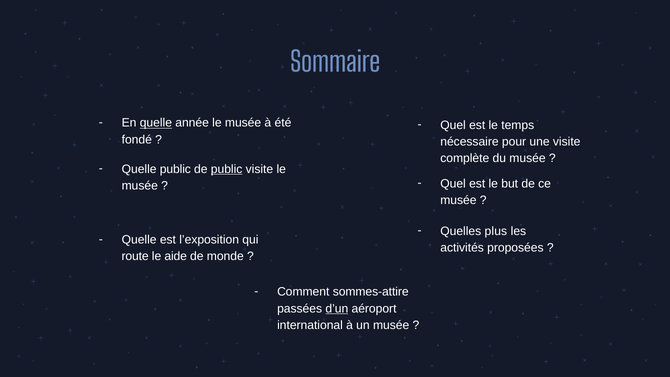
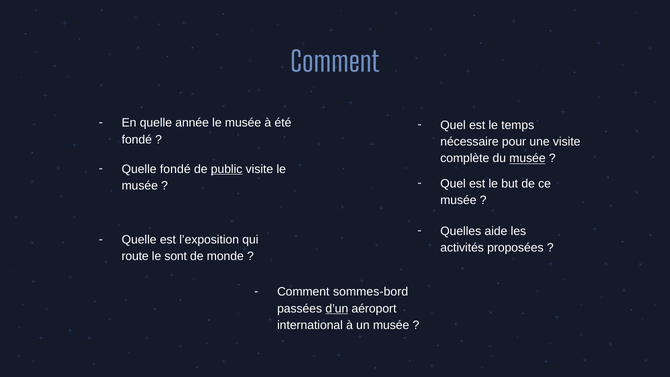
Sommaire: Sommaire -> Comment (335, 62)
quelle underline: present -> none (156, 123)
musée underline: none -> present (528, 158)
Quelle public: public -> fondé (175, 169)
plus: plus -> aide (496, 231)
aide: aide -> sont (176, 256)
sommes-attire: sommes-attire -> sommes-bord (371, 292)
